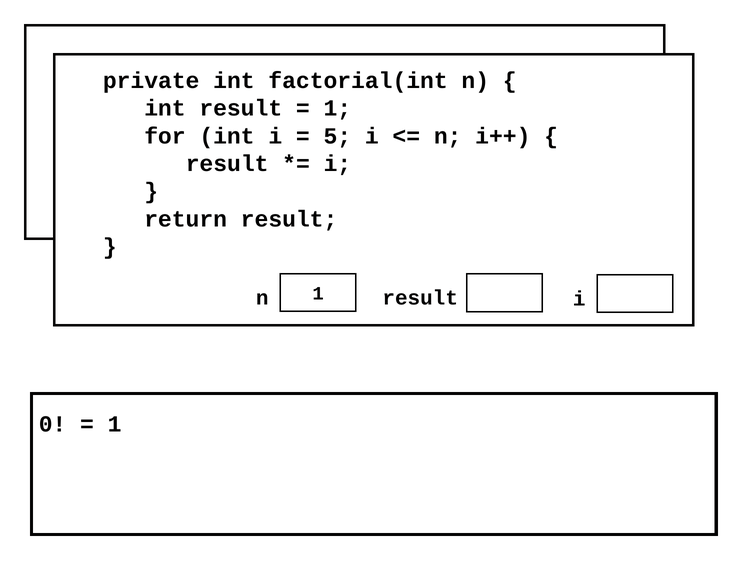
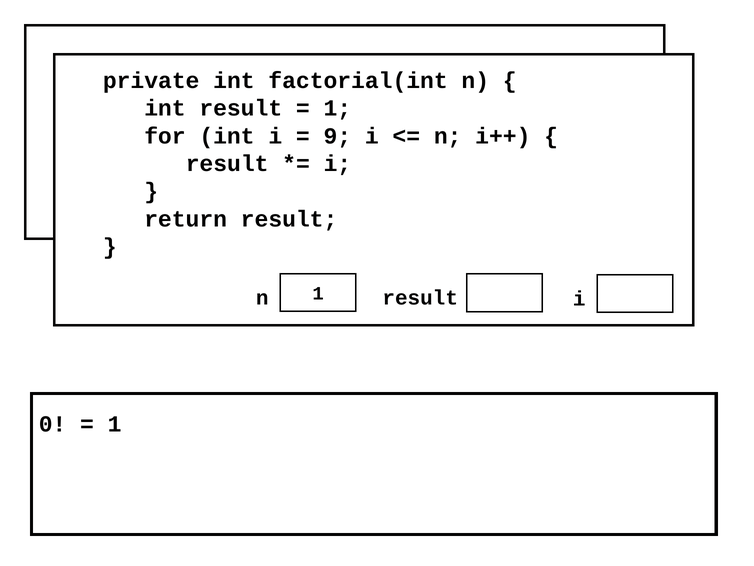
5: 5 -> 9 (337, 136)
